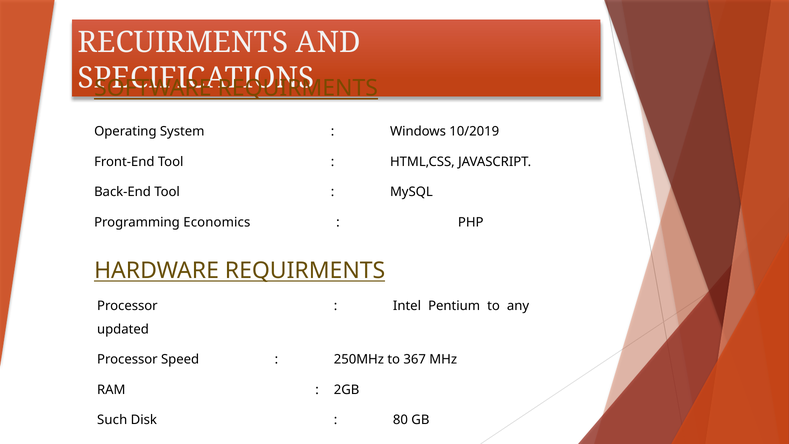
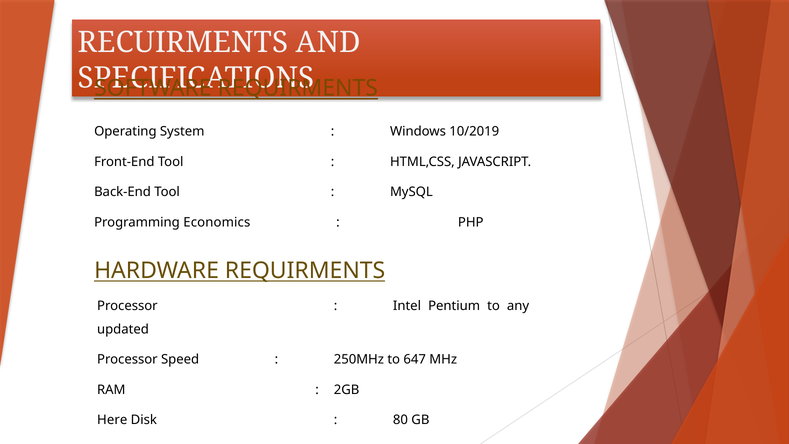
367: 367 -> 647 (415, 359)
Such: Such -> Here (112, 420)
